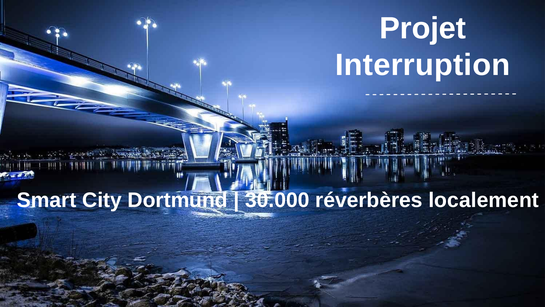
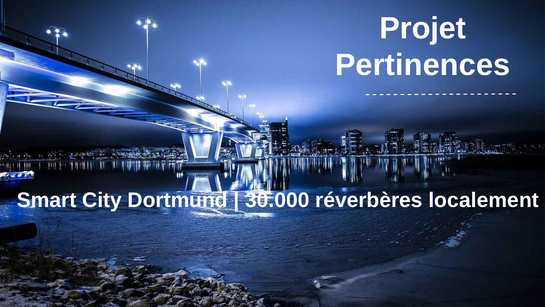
Interruption: Interruption -> Pertinences (423, 65)
